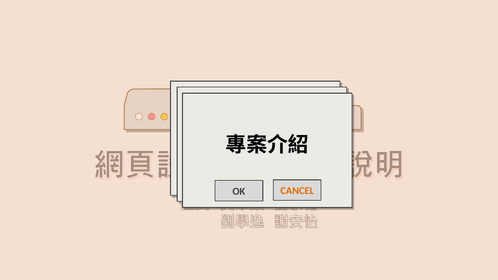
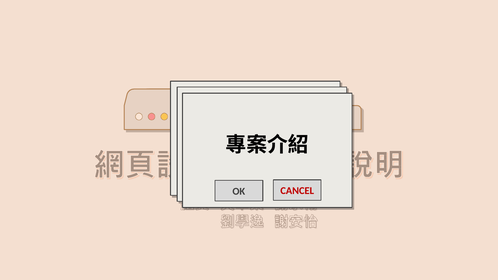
CANCEL colour: orange -> red (297, 191)
